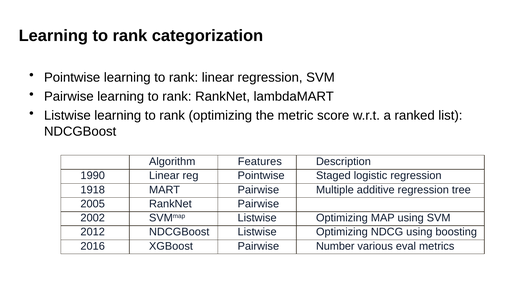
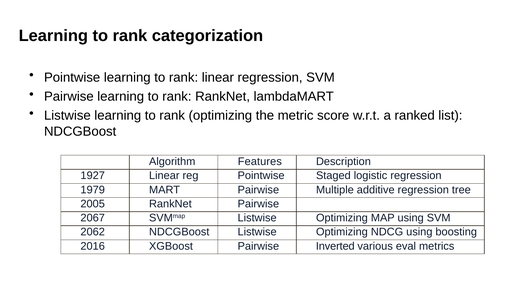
1990: 1990 -> 1927 (93, 176)
1918: 1918 -> 1979 (93, 190)
2002: 2002 -> 2067 (93, 218)
2012: 2012 -> 2062 (93, 232)
Number: Number -> Inverted (335, 246)
